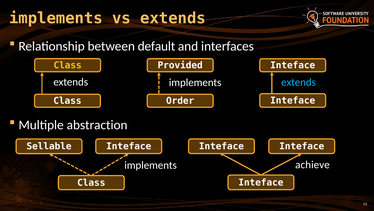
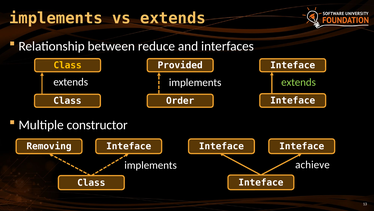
default: default -> reduce (156, 46)
extends colour: light blue -> light green (299, 82)
abstraction: abstraction -> constructor (97, 125)
Sellable: Sellable -> Removing (49, 146)
